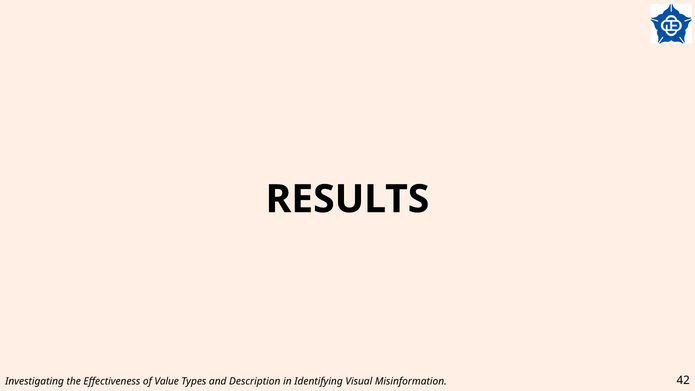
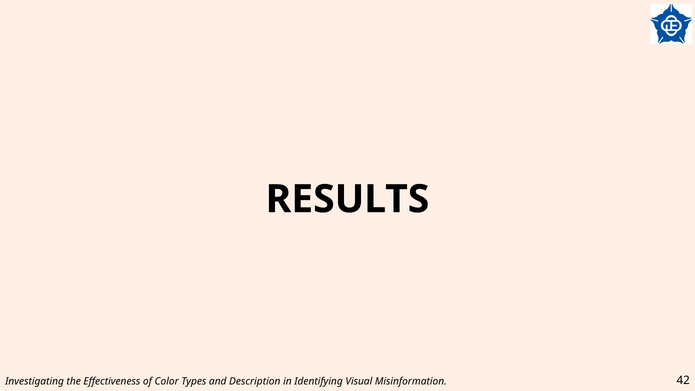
Value: Value -> Color (167, 381)
